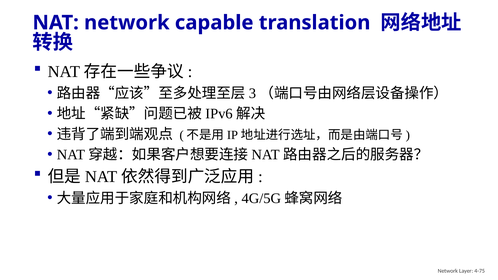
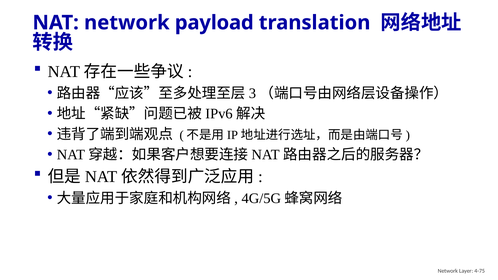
capable: capable -> payload (214, 23)
